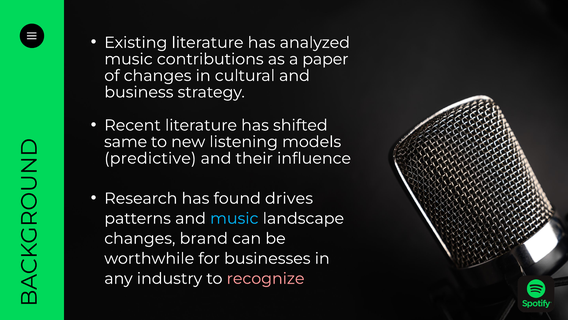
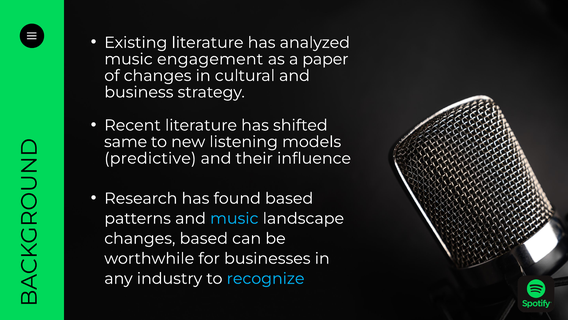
contributions: contributions -> engagement (210, 59)
found drives: drives -> based (289, 198)
changes brand: brand -> based (204, 238)
recognize colour: pink -> light blue (266, 278)
